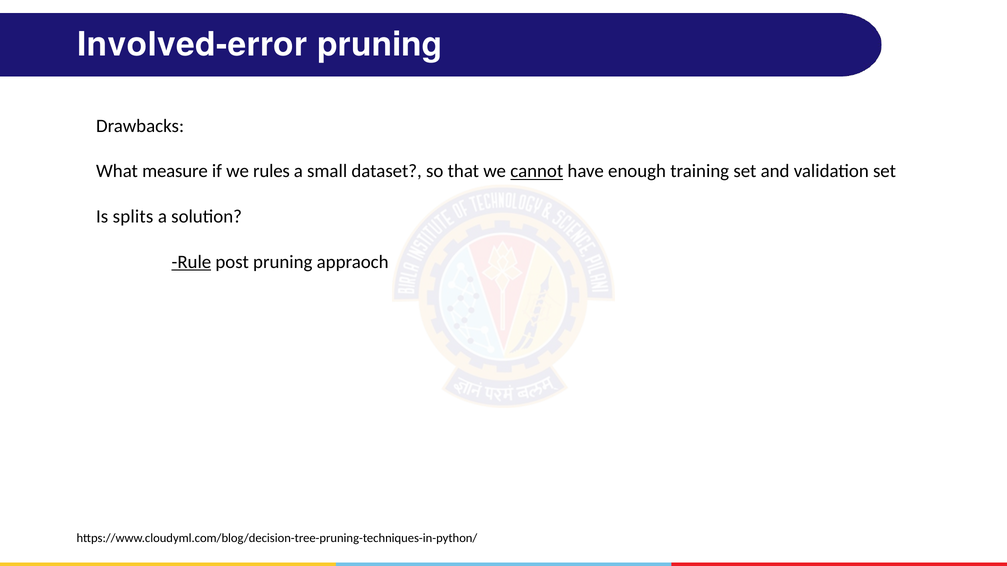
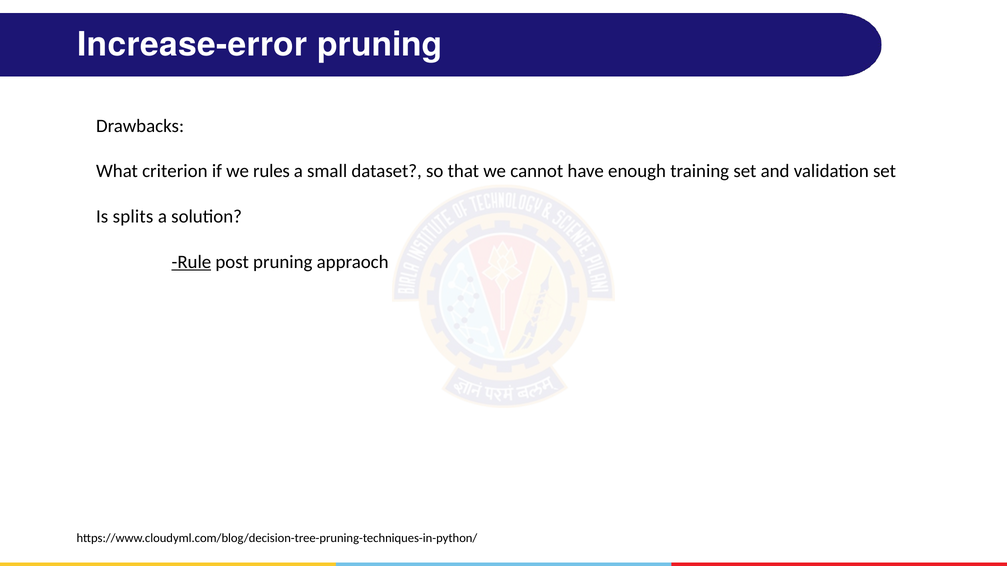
Involved-error: Involved-error -> Increase-error (192, 45)
measure: measure -> criterion (175, 171)
cannot underline: present -> none (537, 171)
